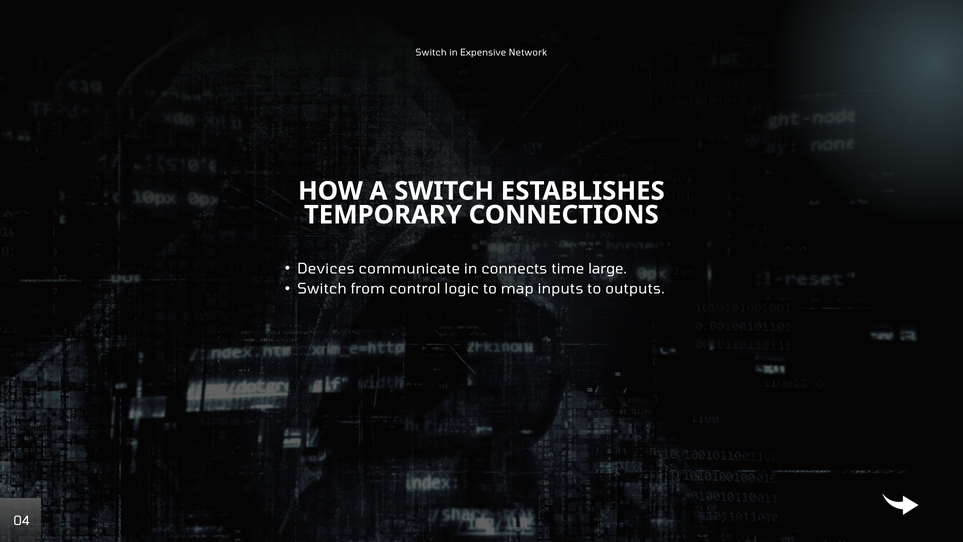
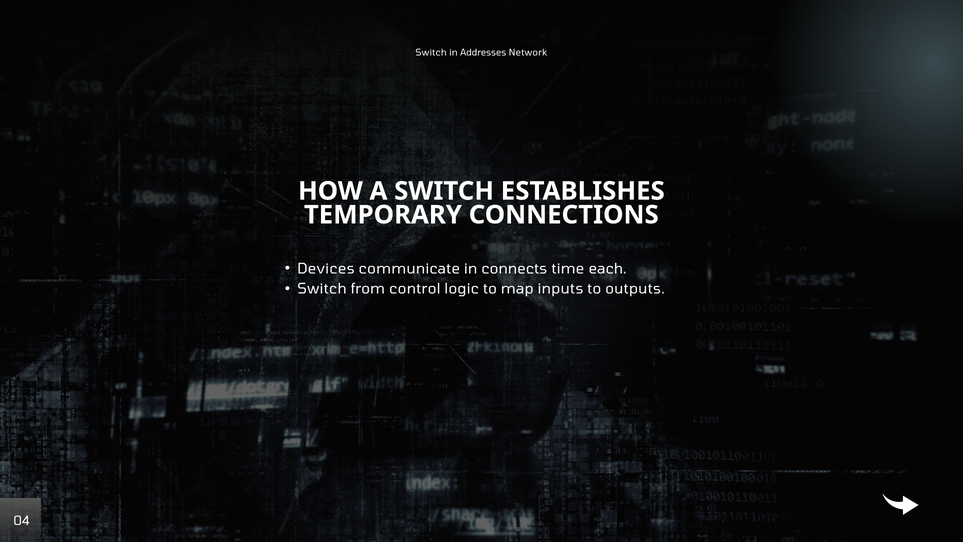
Expensive: Expensive -> Addresses (483, 52)
large: large -> each (608, 269)
